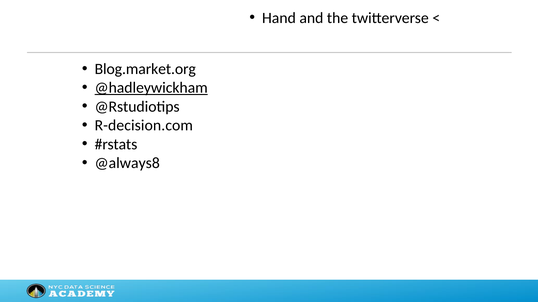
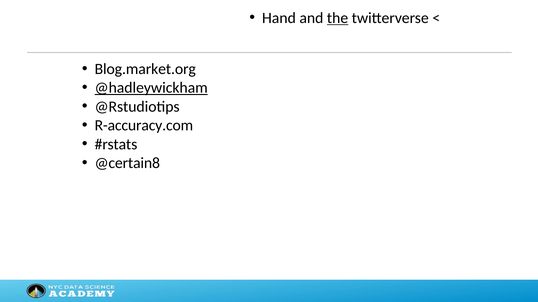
the underline: none -> present (338, 18)
R-decision.com: R-decision.com -> R-accuracy.com (144, 126)
@always8: @always8 -> @certain8 (127, 163)
